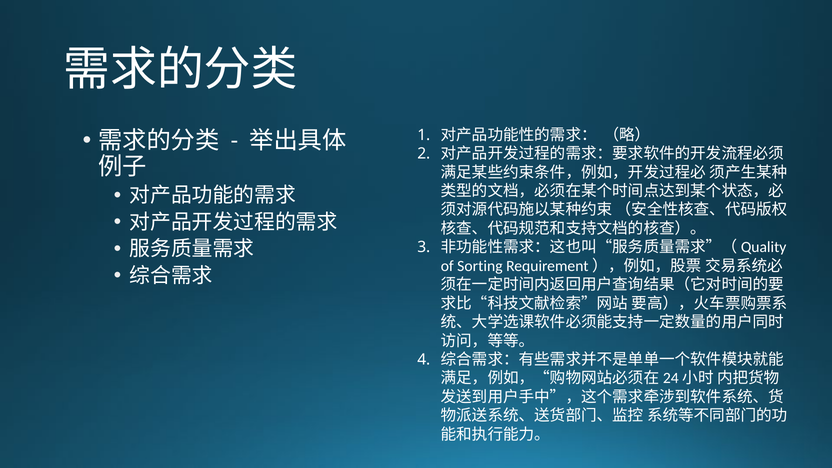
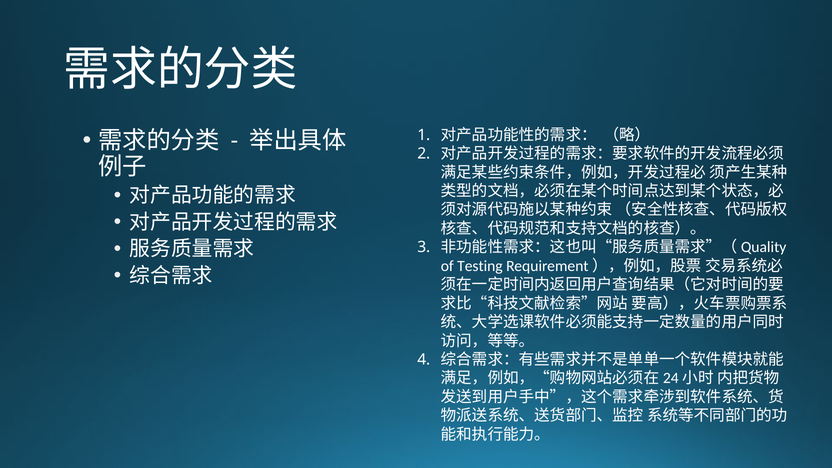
Sorting: Sorting -> Testing (480, 266)
